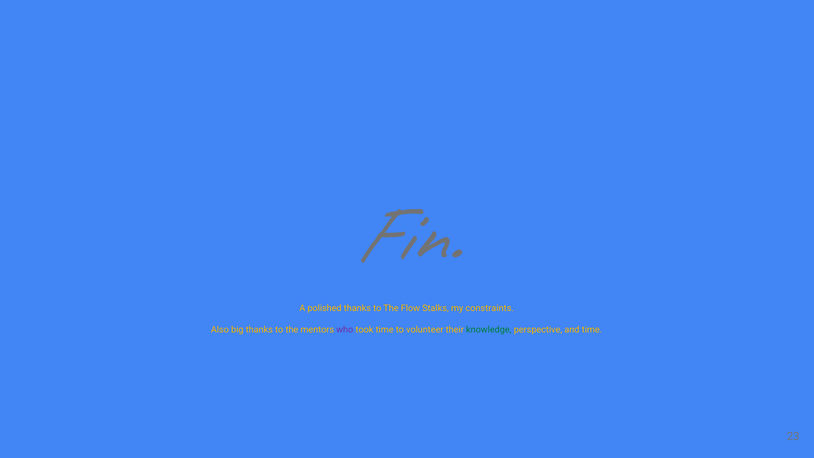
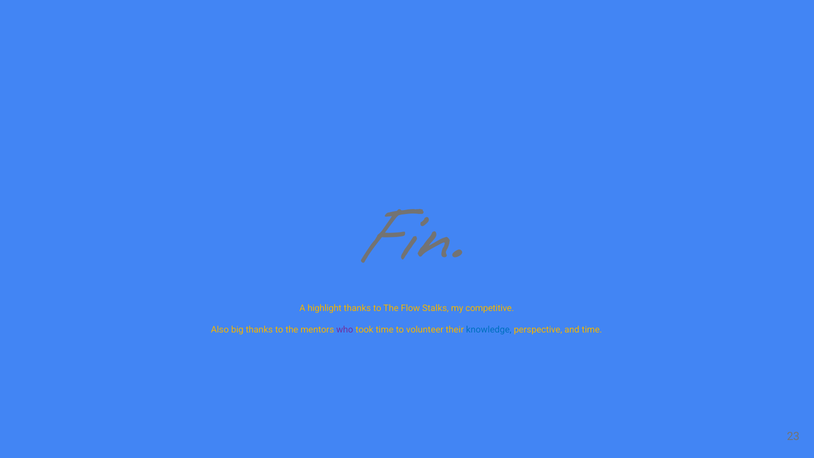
polished: polished -> highlight (325, 309)
constraints: constraints -> competitive (490, 309)
knowledge colour: green -> blue (489, 330)
